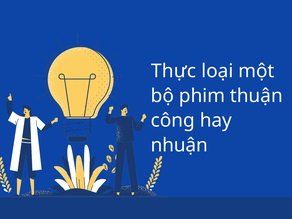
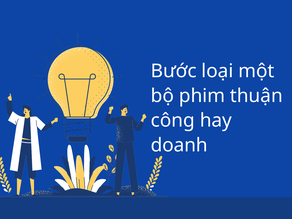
Thực: Thực -> Bước (174, 71)
nhuận: nhuận -> doanh (179, 145)
